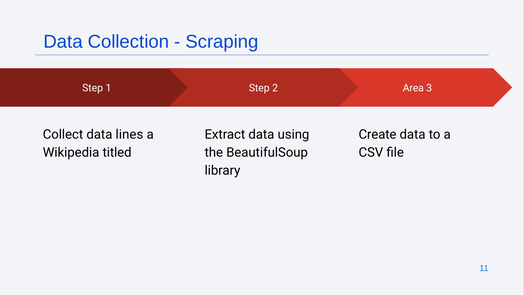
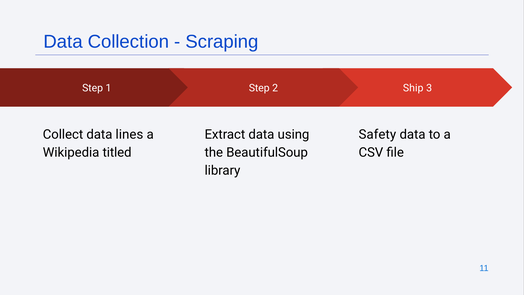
Area: Area -> Ship (413, 88)
Create: Create -> Safety (377, 134)
